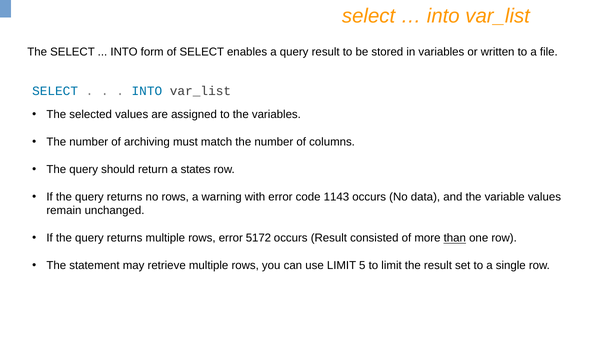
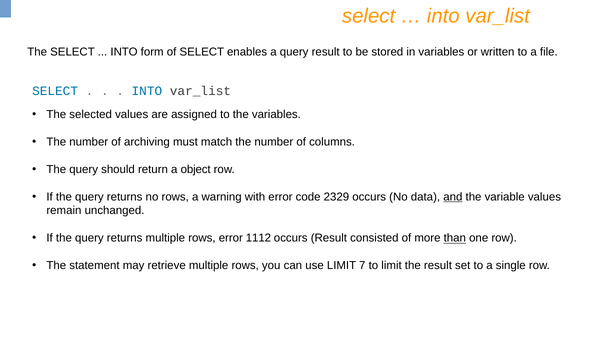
states: states -> object (196, 169)
1143: 1143 -> 2329 (336, 197)
and underline: none -> present (453, 197)
5172: 5172 -> 1112 (258, 238)
5: 5 -> 7 (362, 265)
